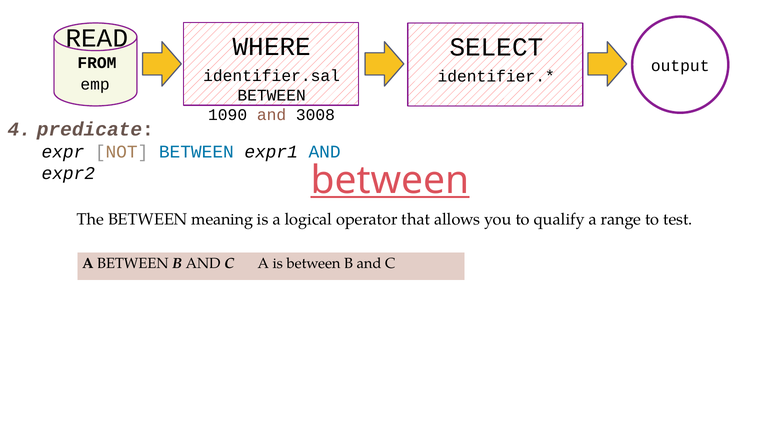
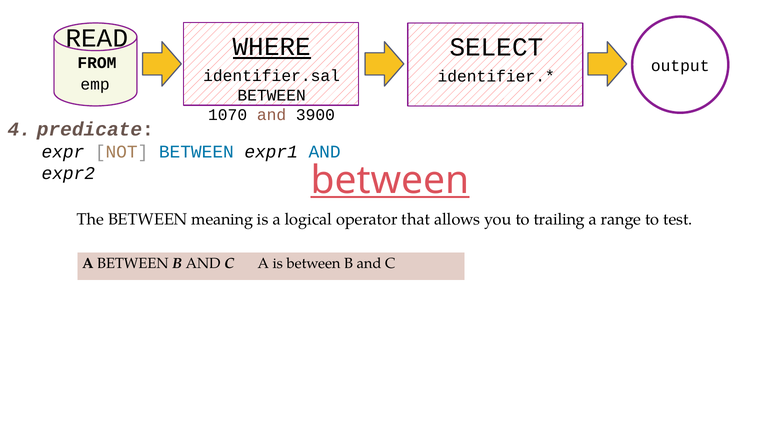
WHERE underline: none -> present (272, 47)
1090: 1090 -> 1070 (228, 115)
3008: 3008 -> 3900 (315, 115)
qualify: qualify -> trailing (559, 219)
